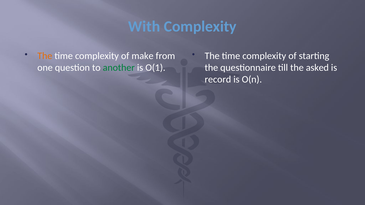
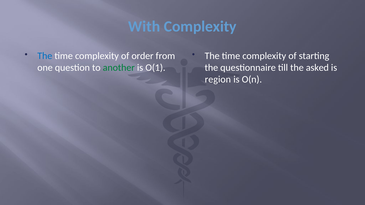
The colour: orange -> blue (45, 56)
make: make -> order (143, 56)
record: record -> region (218, 80)
